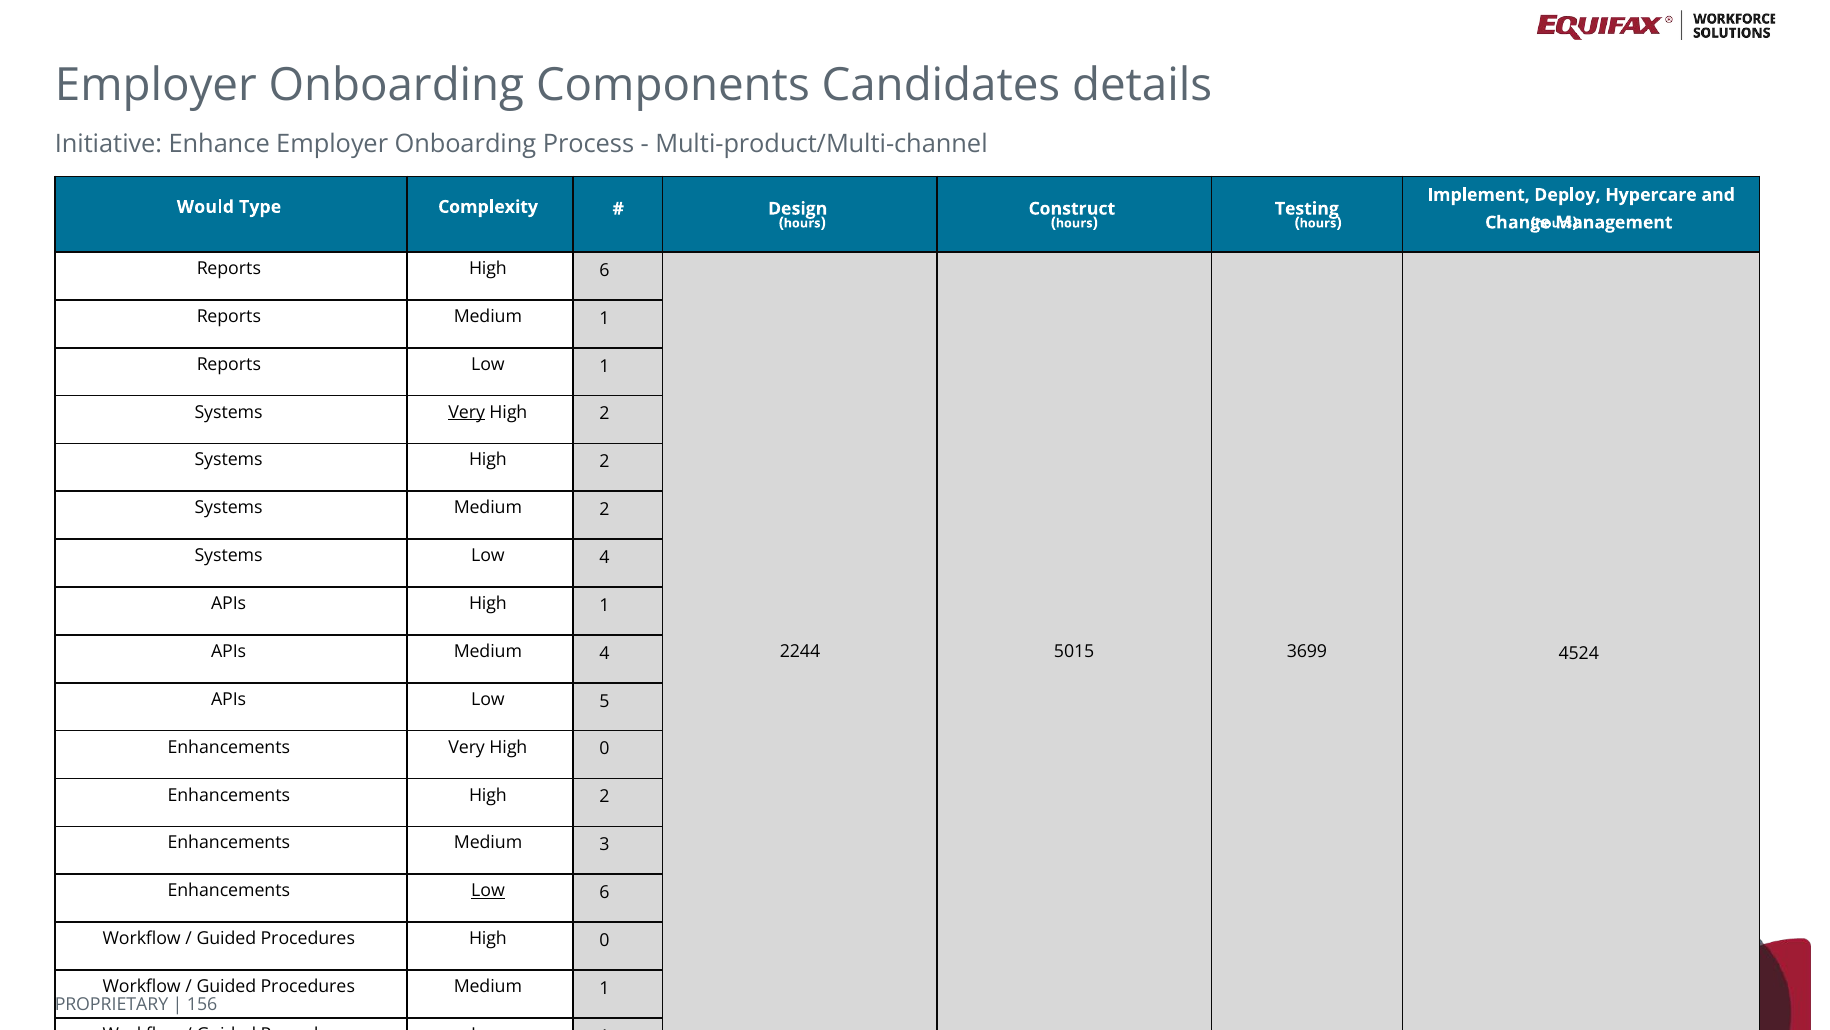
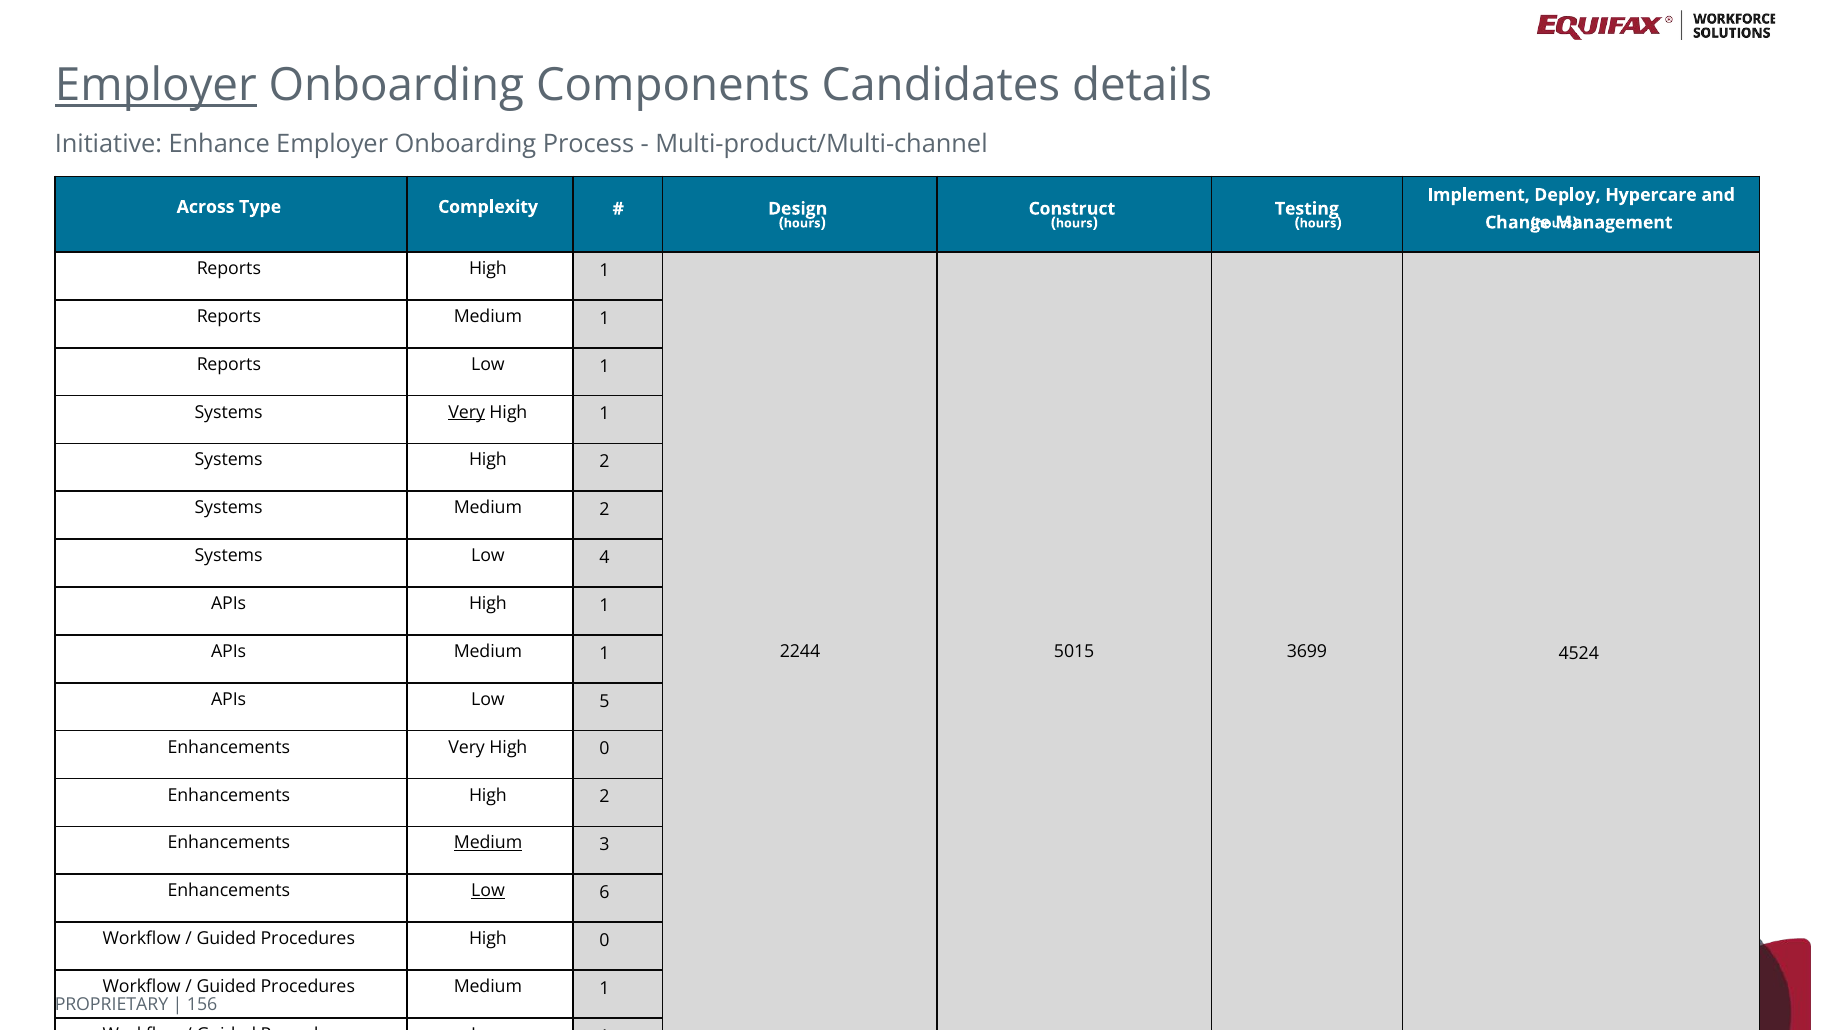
Employer underline: none -> present (156, 86)
Would: Would -> Across (206, 207)
Reports High 6: 6 -> 1 (604, 270)
2: 2 -> 1 (604, 414)
APIs Medium 4: 4 -> 1 (604, 653)
Medium underline: none -> present (488, 843)
